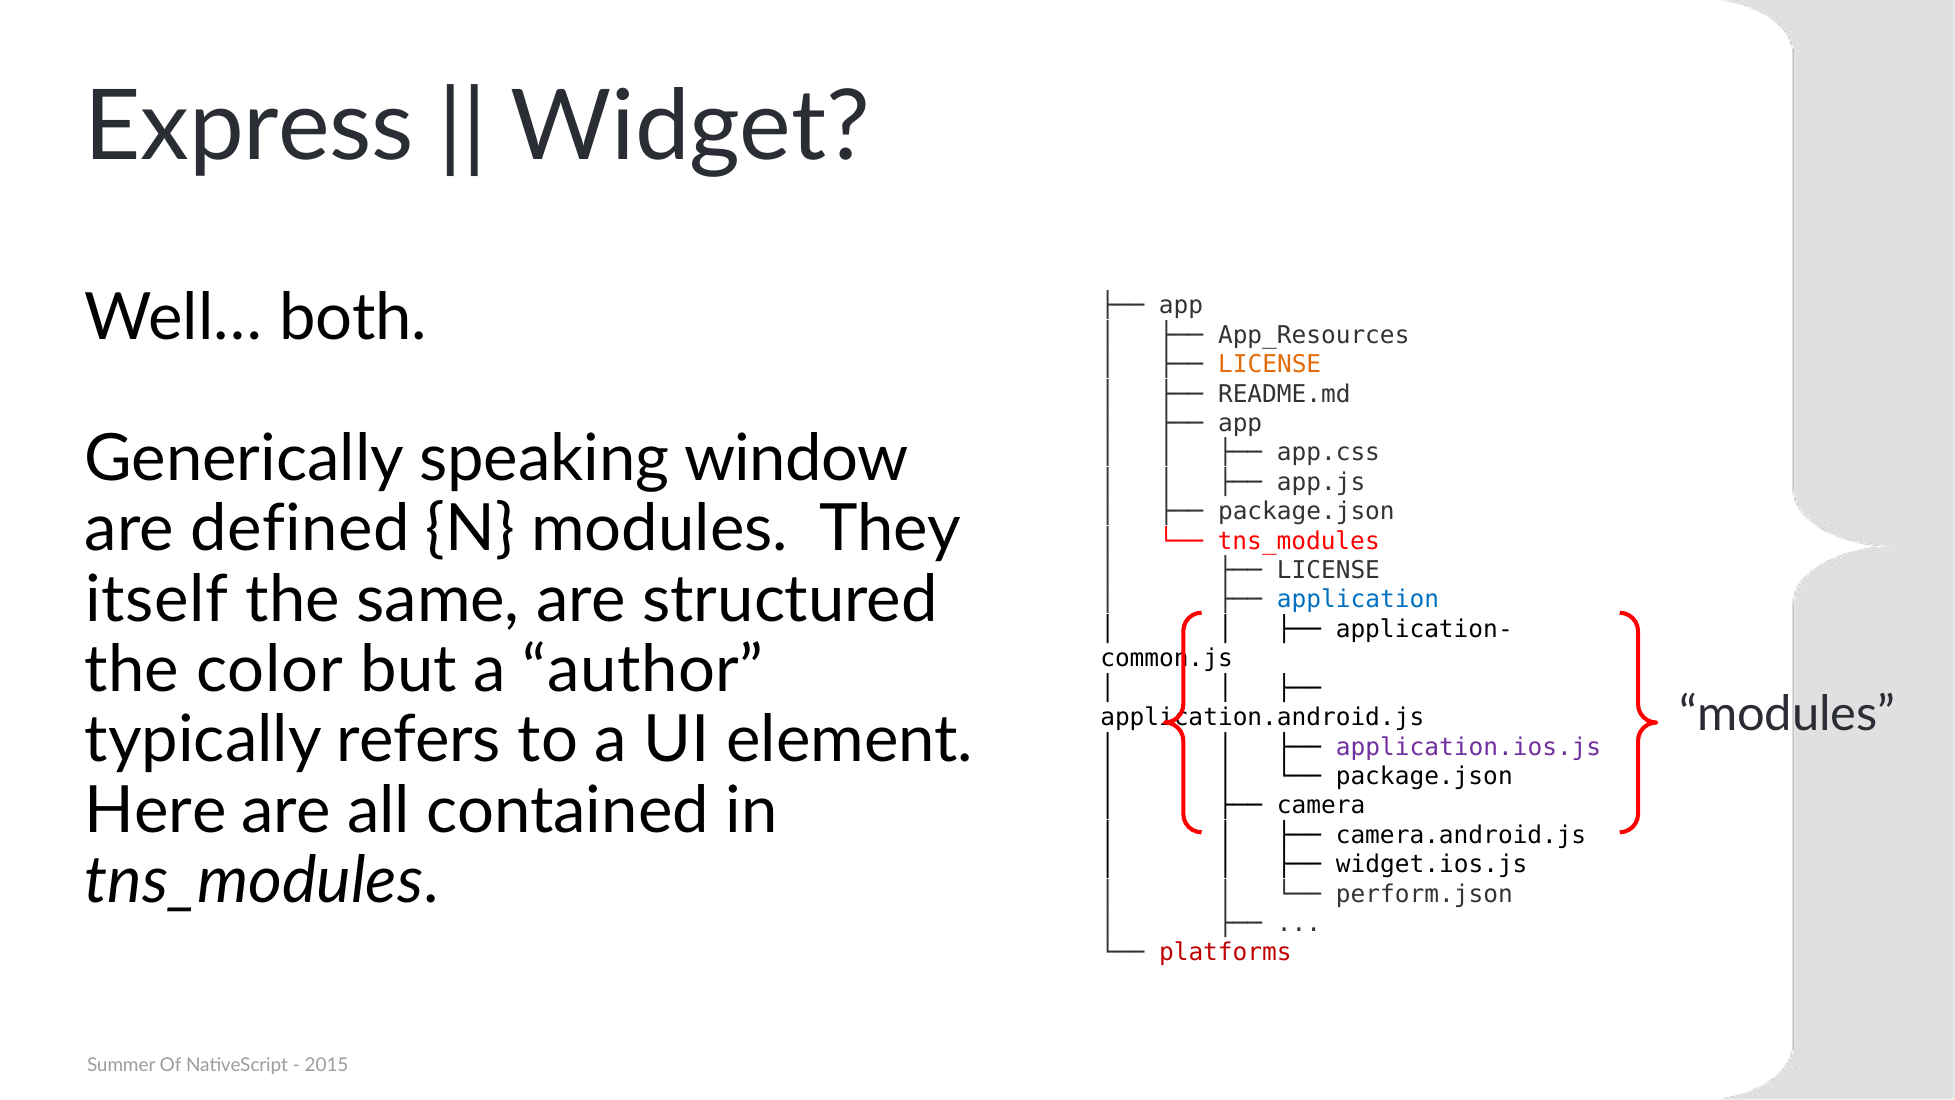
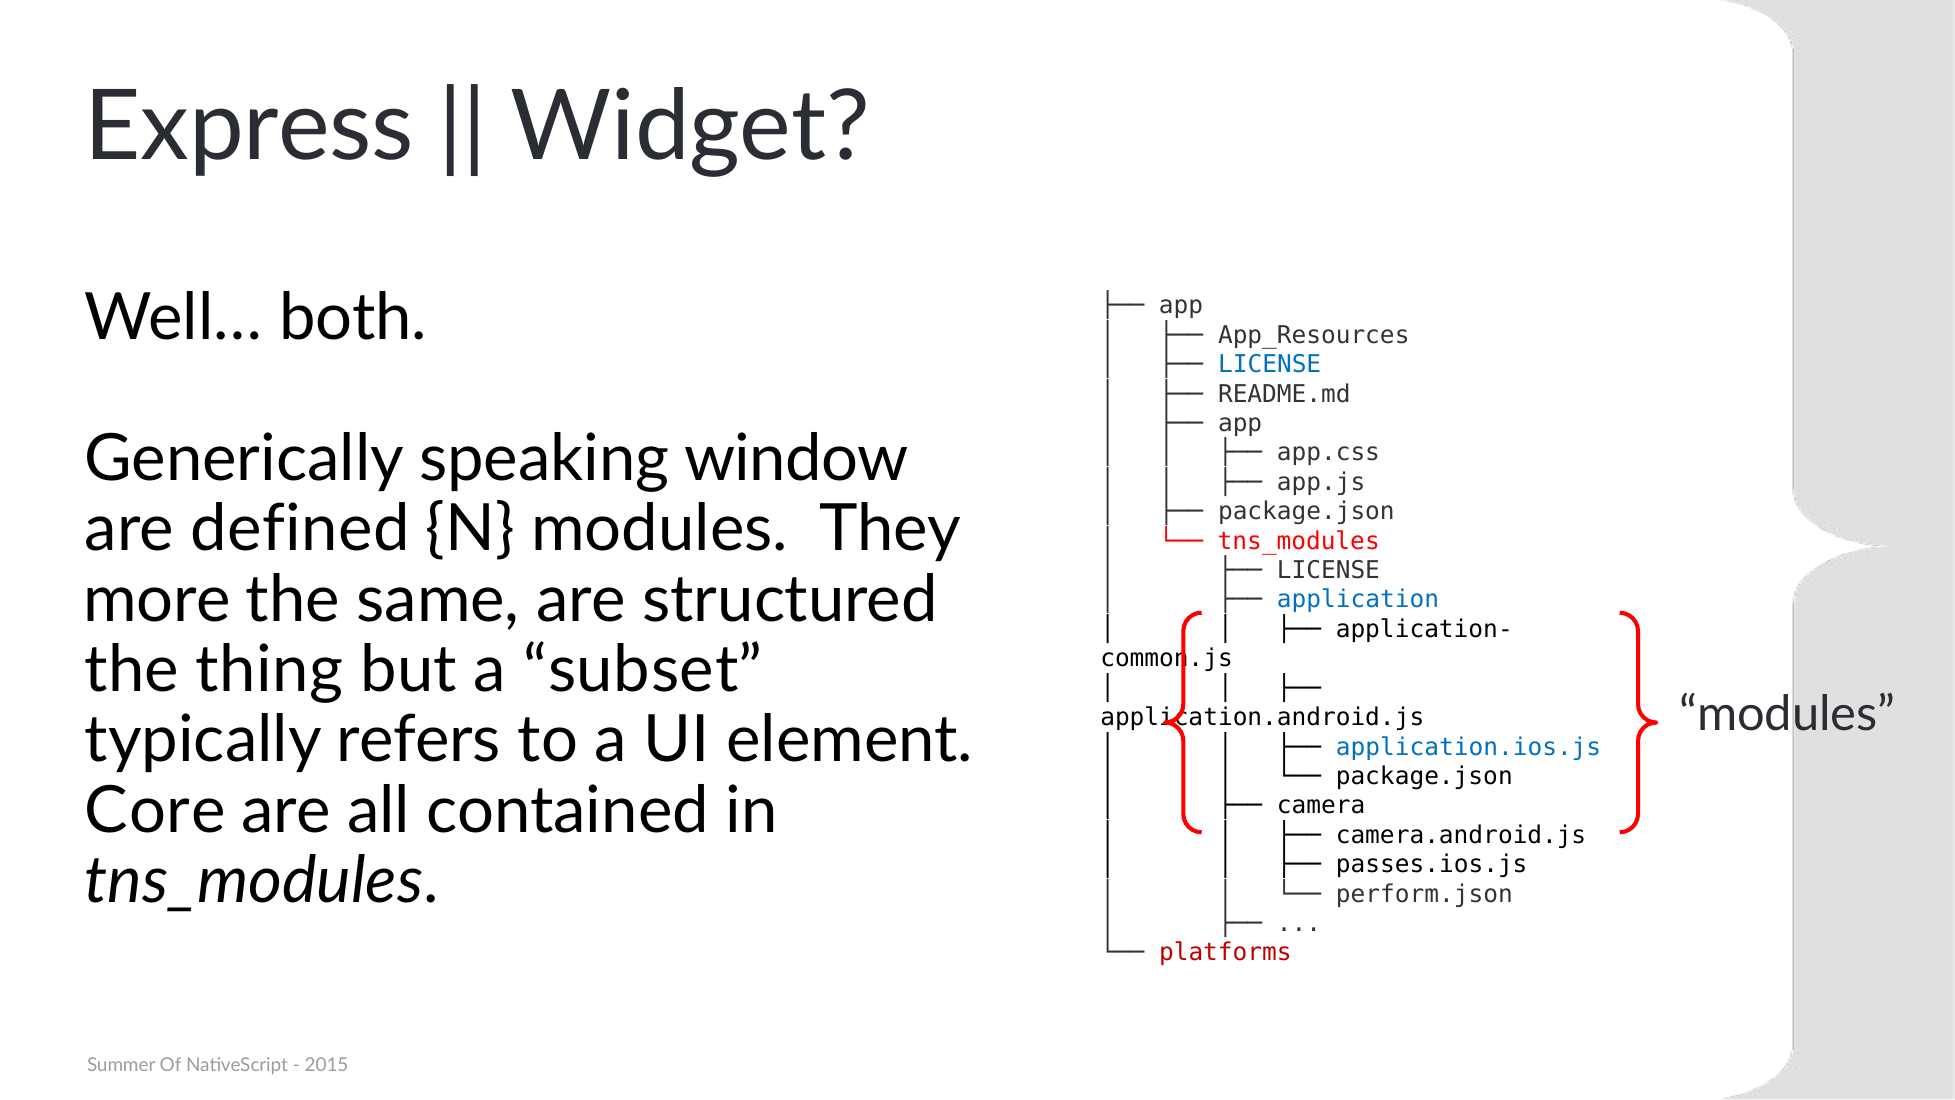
LICENSE colour: orange -> blue (1270, 365)
itself: itself -> more (157, 600)
color: color -> thing (270, 670)
author: author -> subset (643, 670)
application.ios.js colour: purple -> blue (1469, 747)
Here: Here -> Core (155, 811)
widget.ios.js: widget.ios.js -> passes.ios.js (1432, 864)
